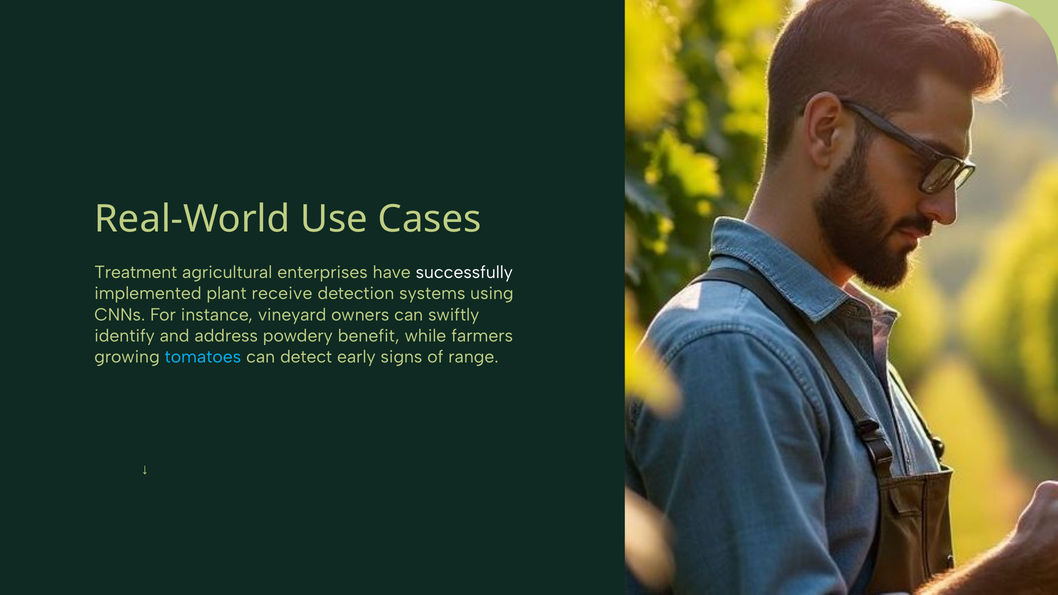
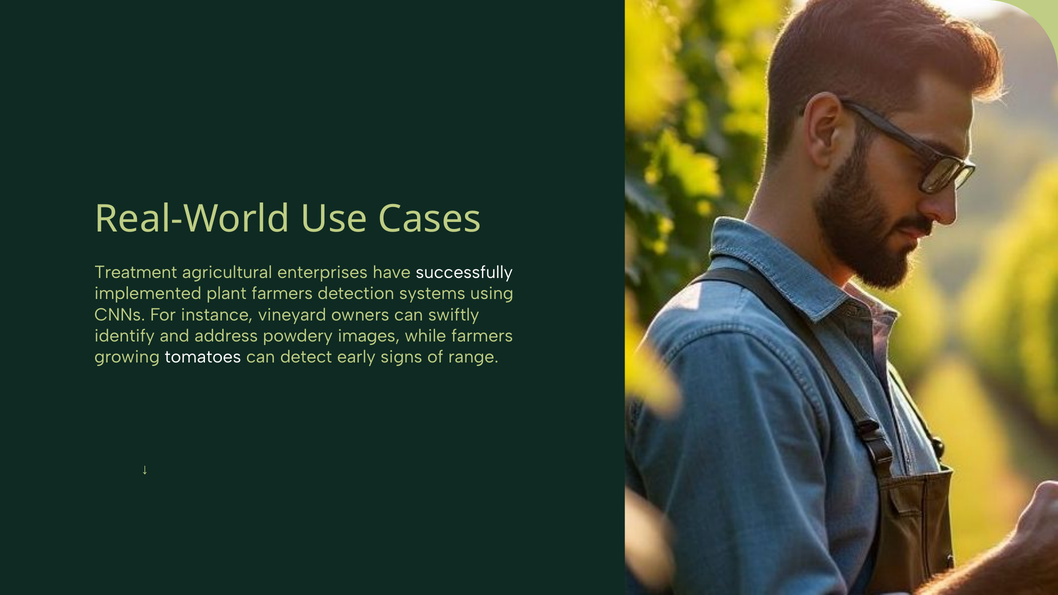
plant receive: receive -> farmers (282, 294)
benefit: benefit -> images (369, 336)
tomatoes colour: light blue -> white (203, 357)
